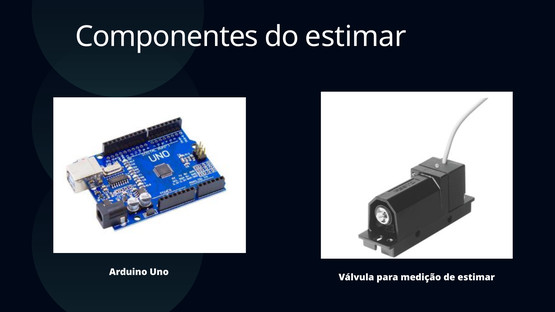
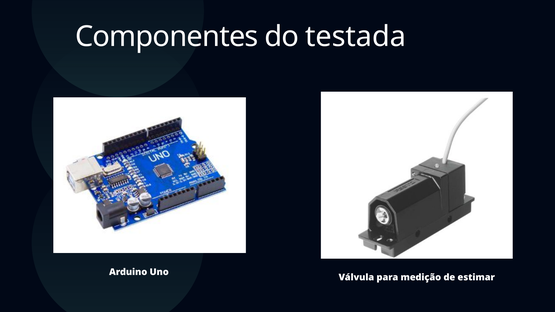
do estimar: estimar -> testada (356, 37)
